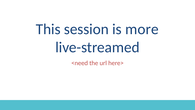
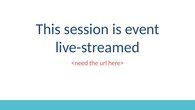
more: more -> event (142, 29)
